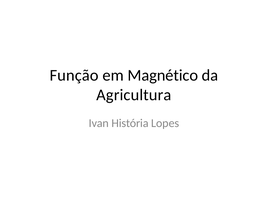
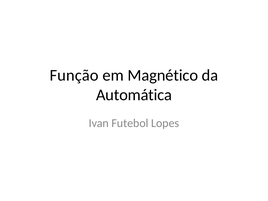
Agricultura: Agricultura -> Automática (134, 95)
História: História -> Futebol (130, 123)
